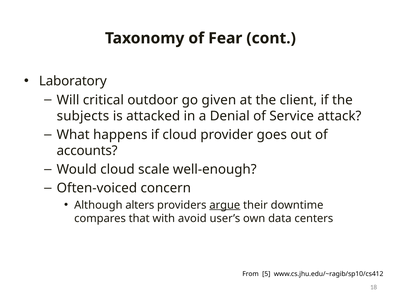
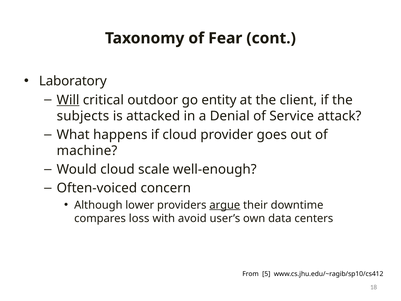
Will underline: none -> present (68, 100)
given: given -> entity (219, 100)
accounts: accounts -> machine (87, 151)
alters: alters -> lower (140, 205)
that: that -> loss (139, 218)
